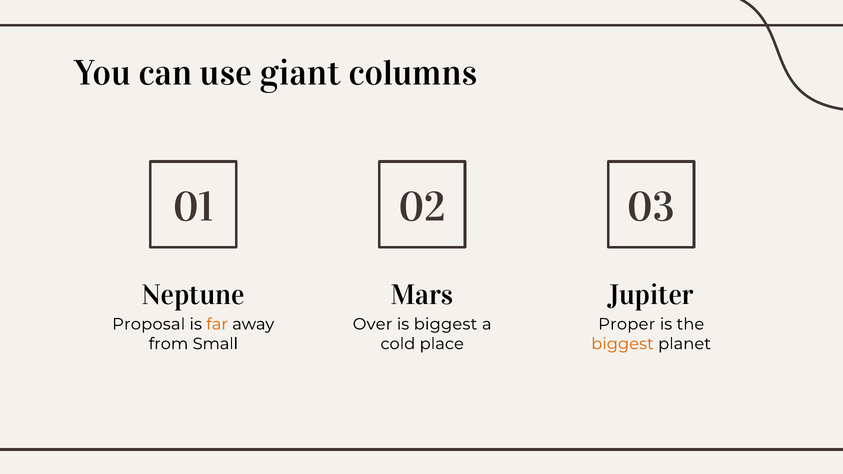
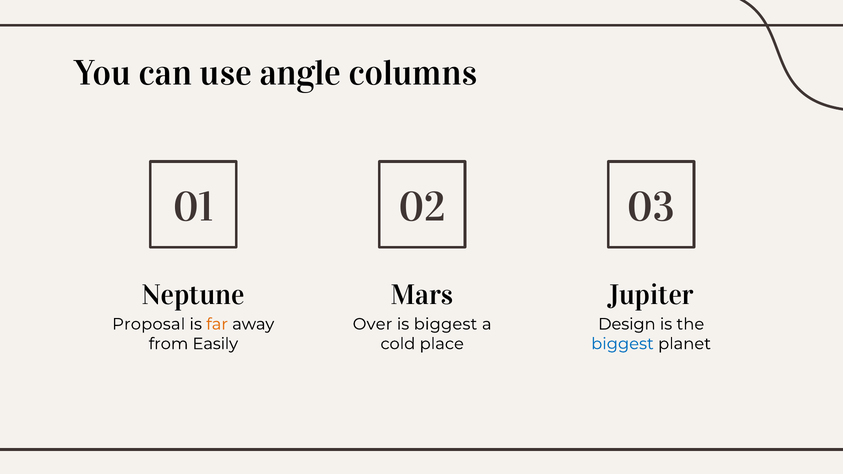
giant: giant -> angle (300, 73)
Proper: Proper -> Design (627, 324)
Small: Small -> Easily (215, 344)
biggest colour: orange -> blue (622, 344)
